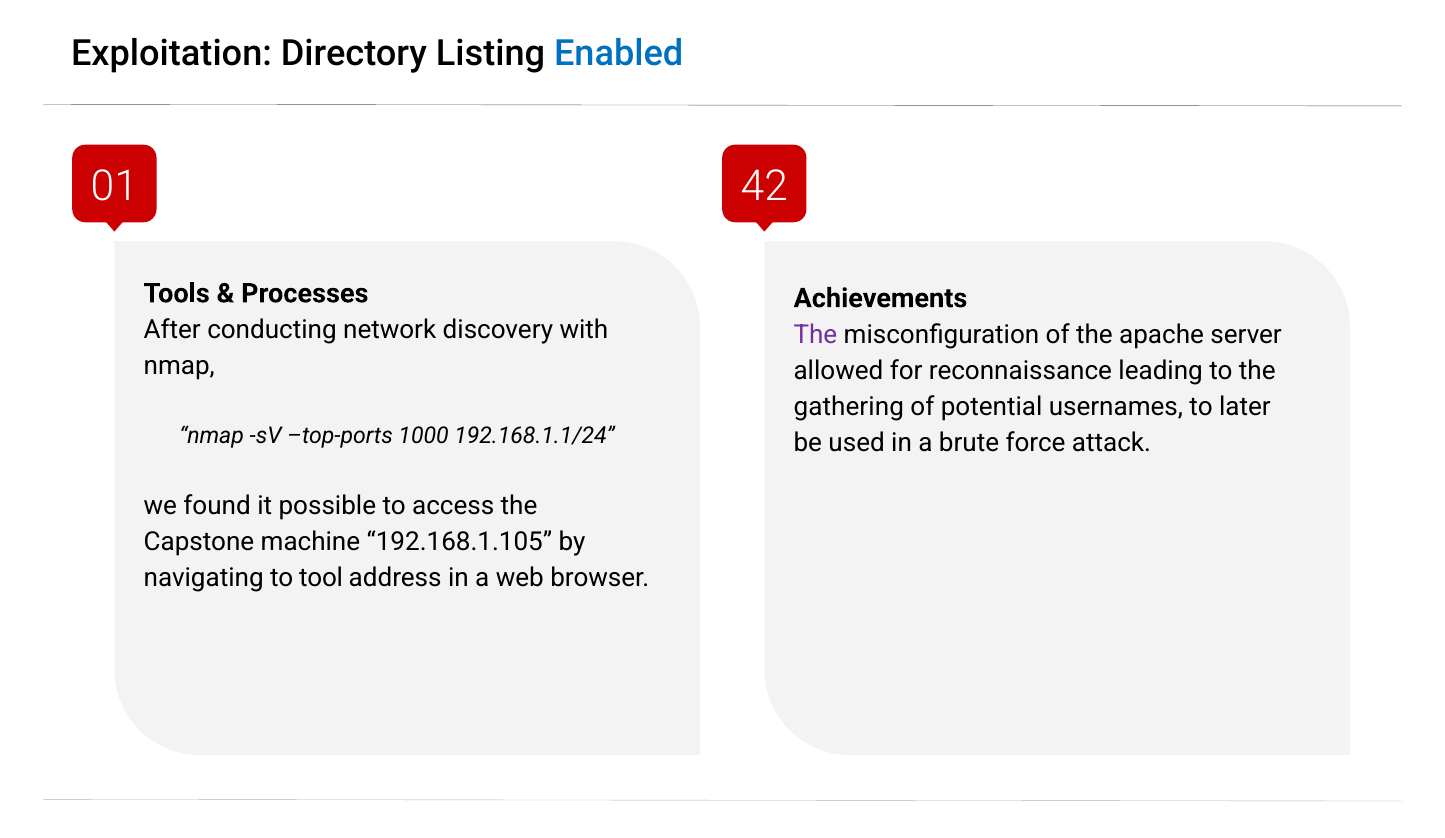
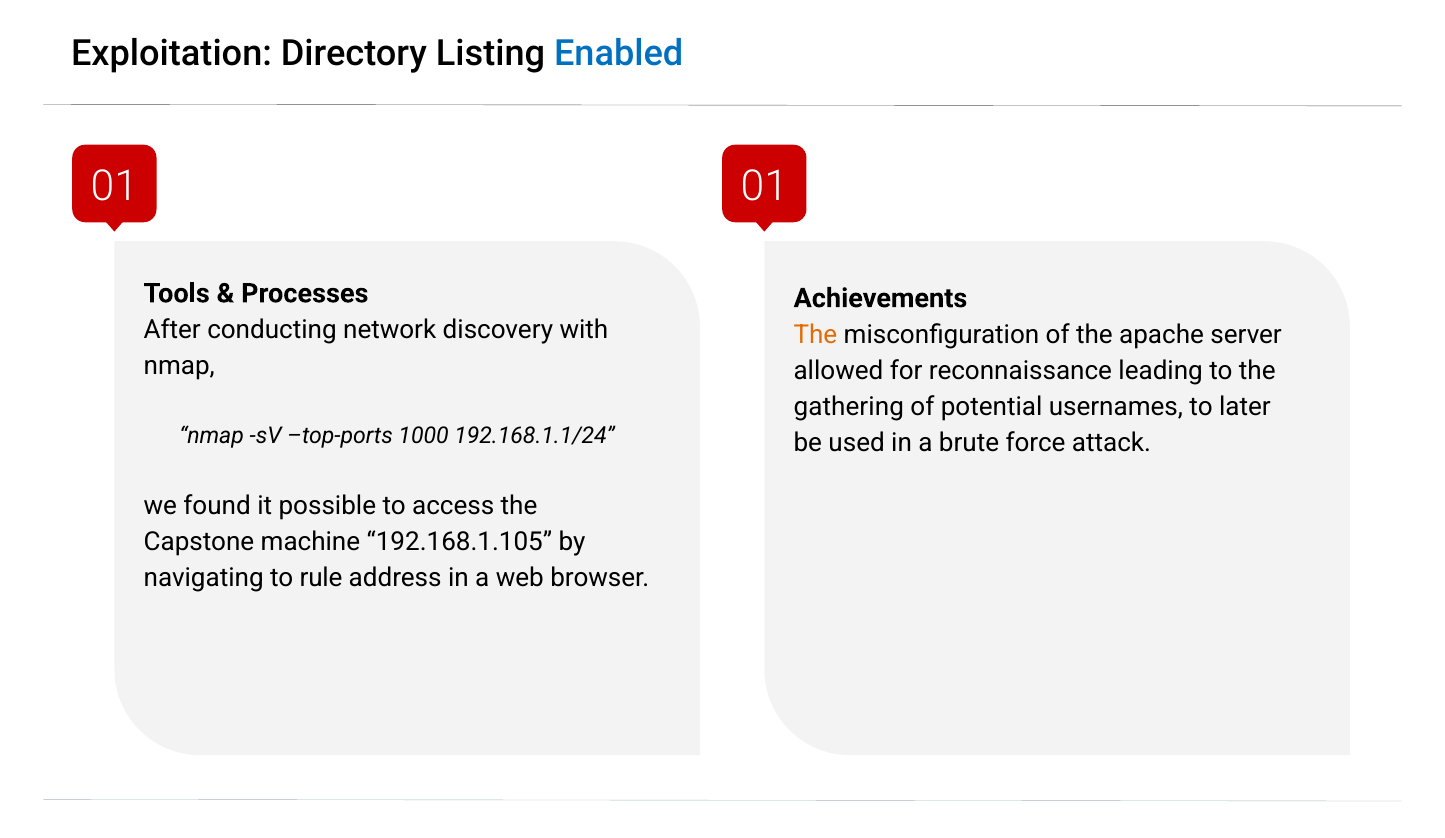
01 42: 42 -> 01 (764, 186)
The colour: purple -> orange (815, 335)
tool: tool -> rule (321, 578)
